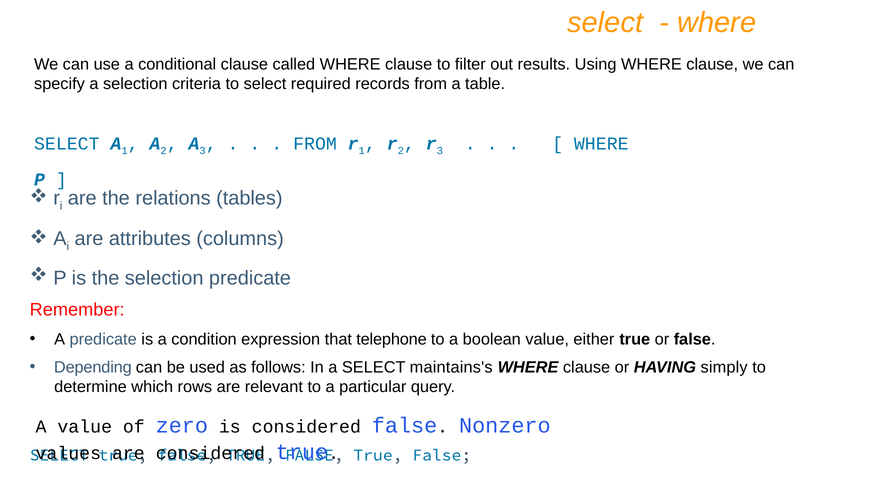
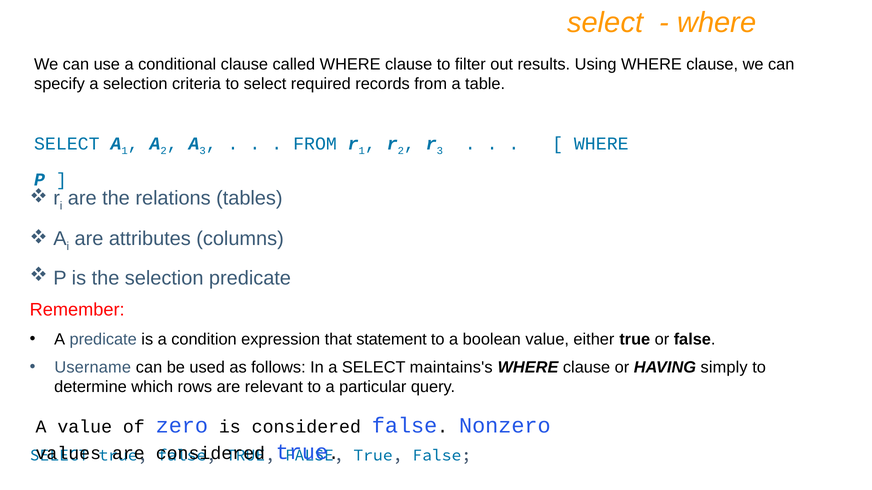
telephone: telephone -> statement (392, 340)
Depending: Depending -> Username (93, 368)
